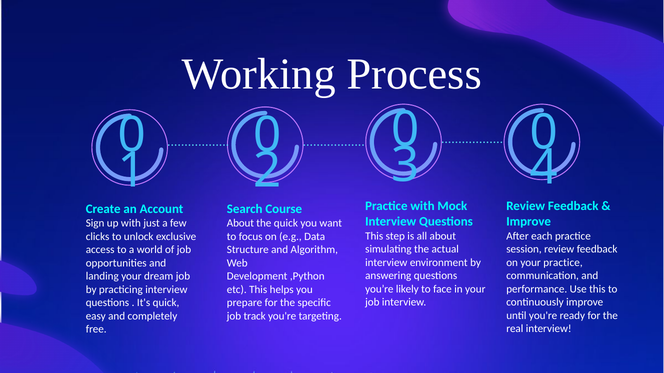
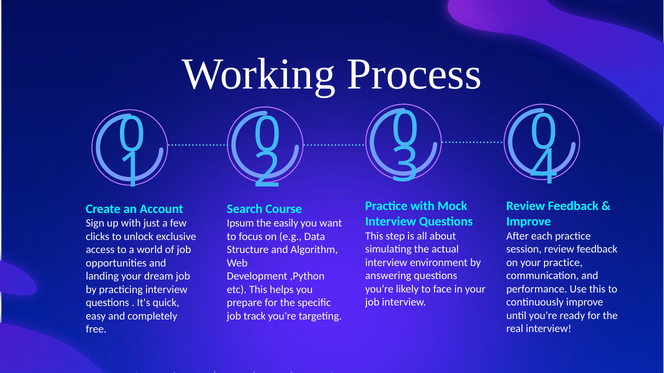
About: About -> Ipsum (240, 223)
the quick: quick -> easily (286, 223)
